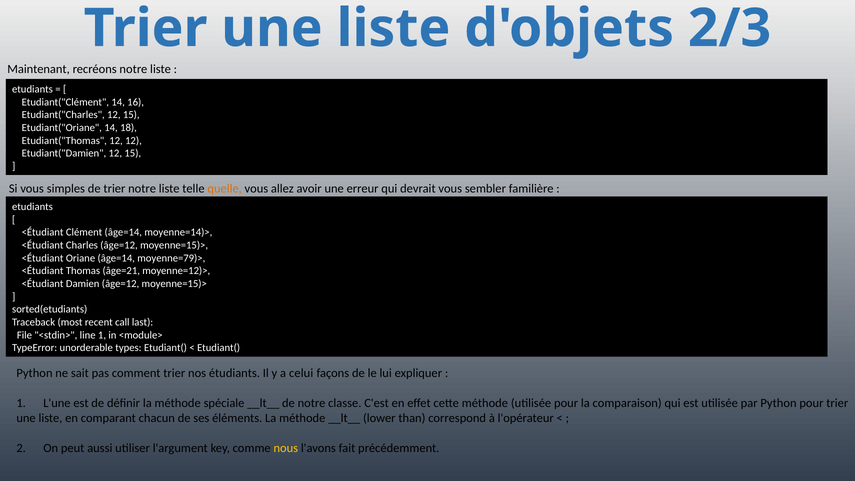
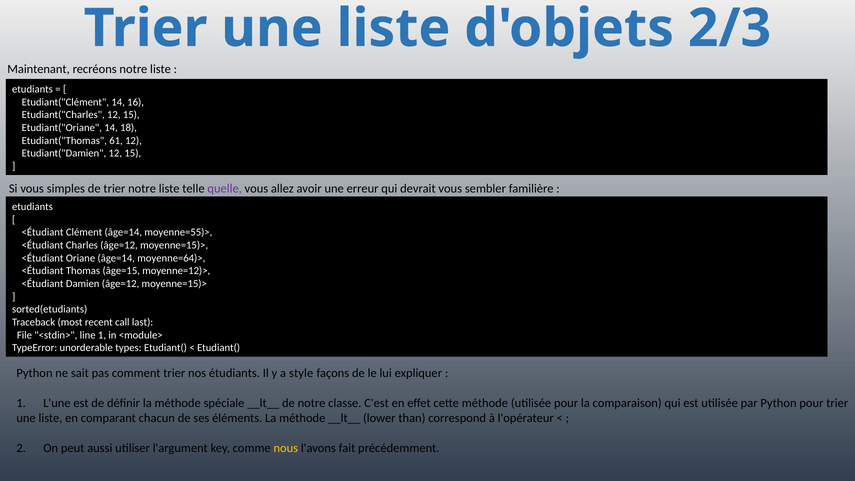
Etudiant("Thomas 12: 12 -> 61 (116, 141)
quelle colour: orange -> purple (225, 189)
moyenne=14)>: moyenne=14)> -> moyenne=55)> (178, 232)
moyenne=79)>: moyenne=79)> -> moyenne=64)> (171, 258)
âge=21: âge=21 -> âge=15 (121, 271)
celui: celui -> style (301, 373)
